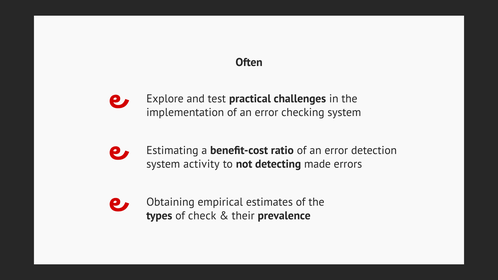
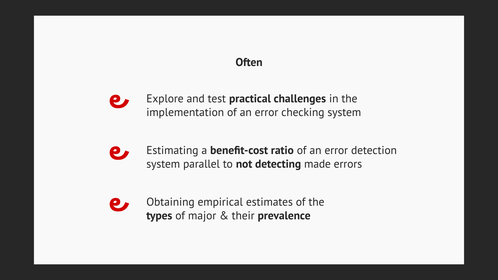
activity: activity -> parallel (202, 164)
check: check -> major (202, 216)
